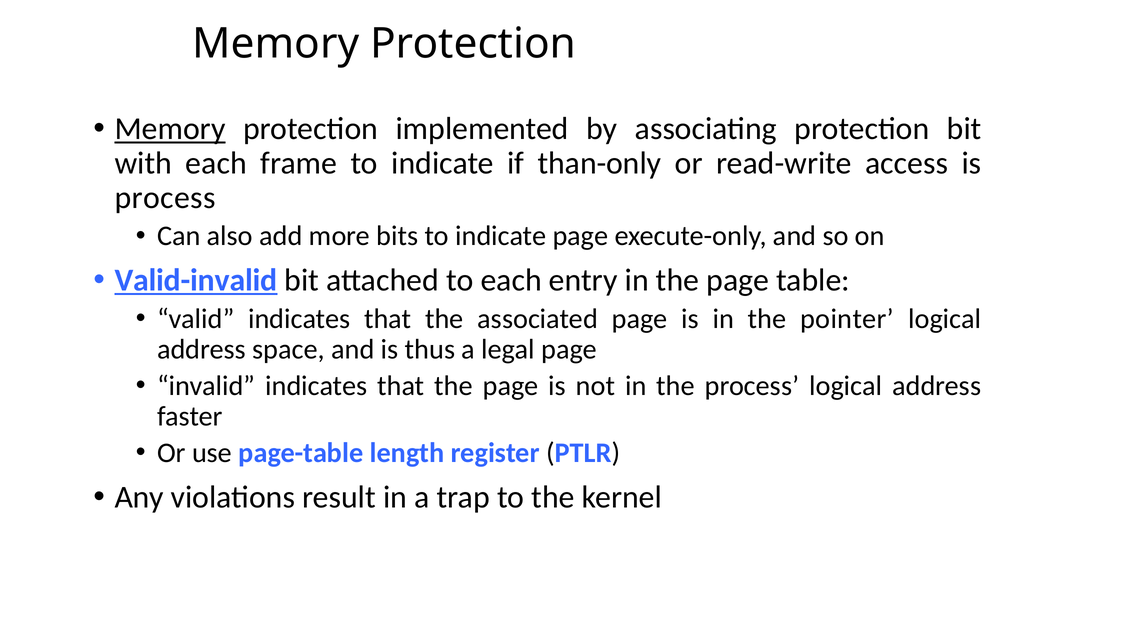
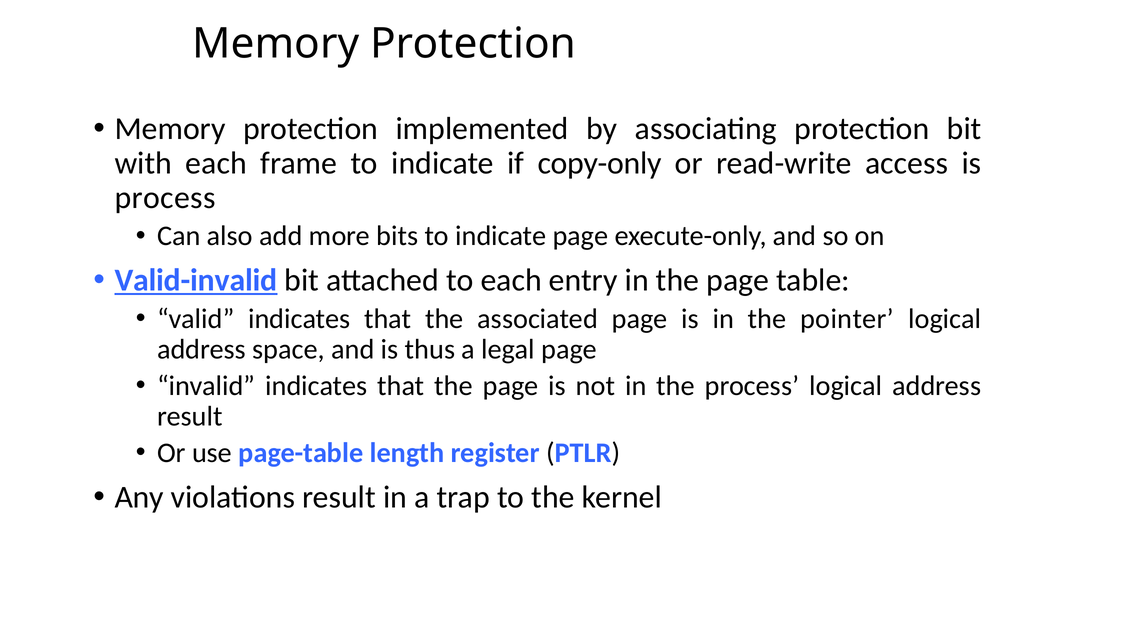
Memory underline: present -> none (170, 129)
than-only: than-only -> copy-only (600, 163)
faster: faster -> result (190, 416)
